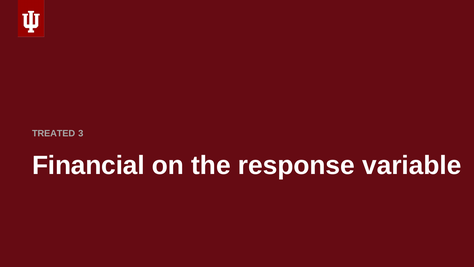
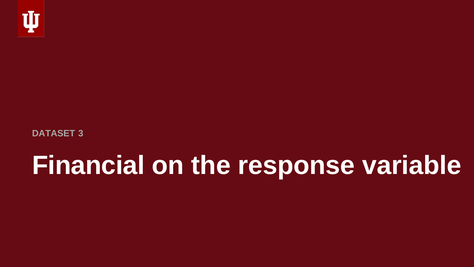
TREATED: TREATED -> DATASET (54, 133)
